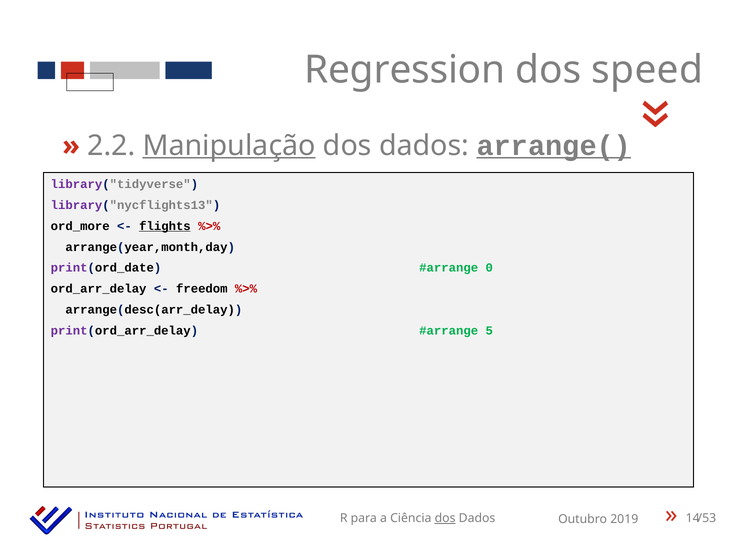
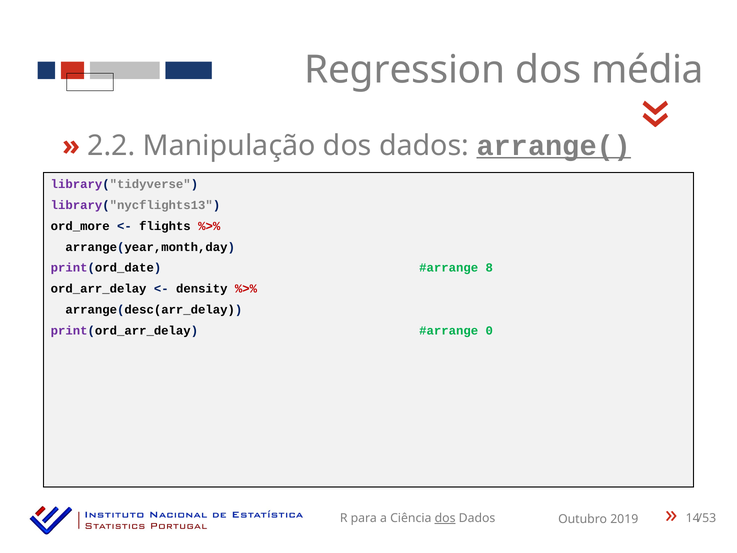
speed: speed -> média (648, 70)
Manipulação underline: present -> none (229, 145)
flights underline: present -> none (165, 226)
0: 0 -> 8 (489, 268)
freedom: freedom -> density (202, 289)
5: 5 -> 0 (489, 330)
